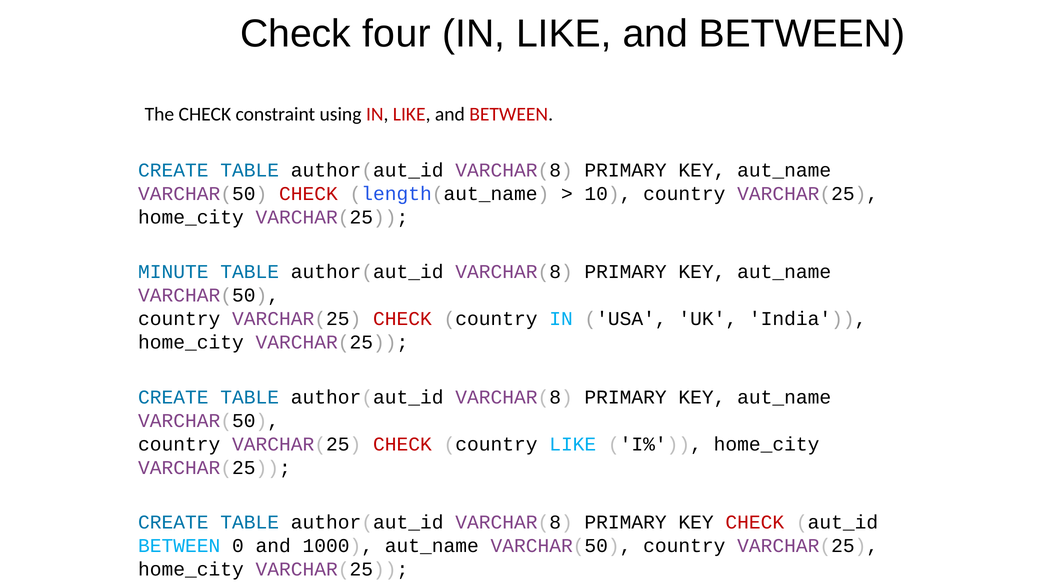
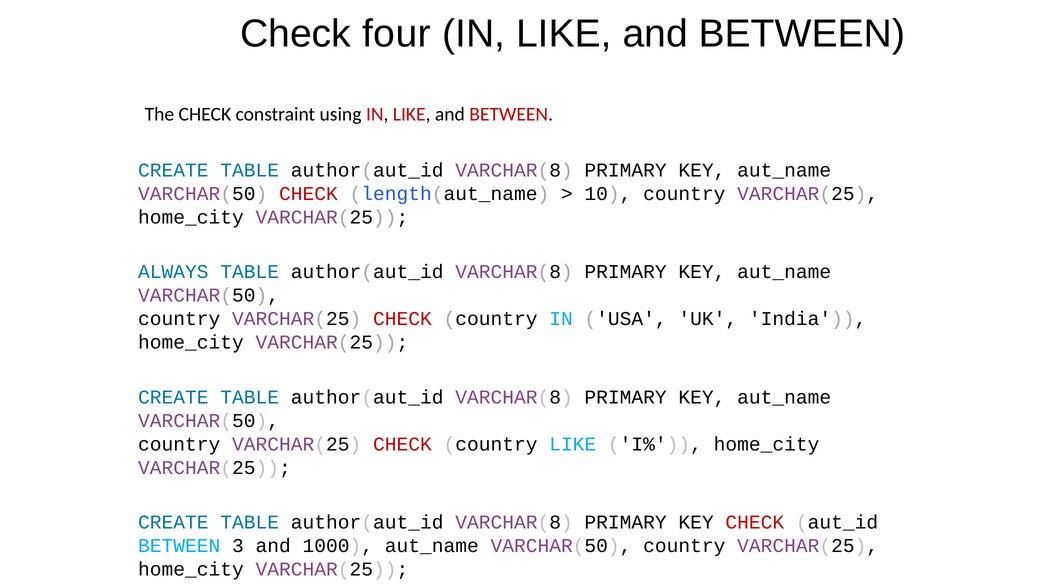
MINUTE: MINUTE -> ALWAYS (173, 272)
0: 0 -> 3 (238, 546)
